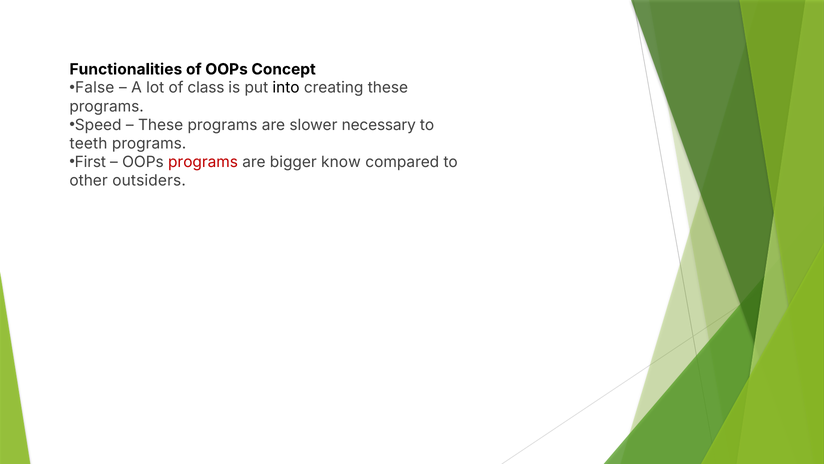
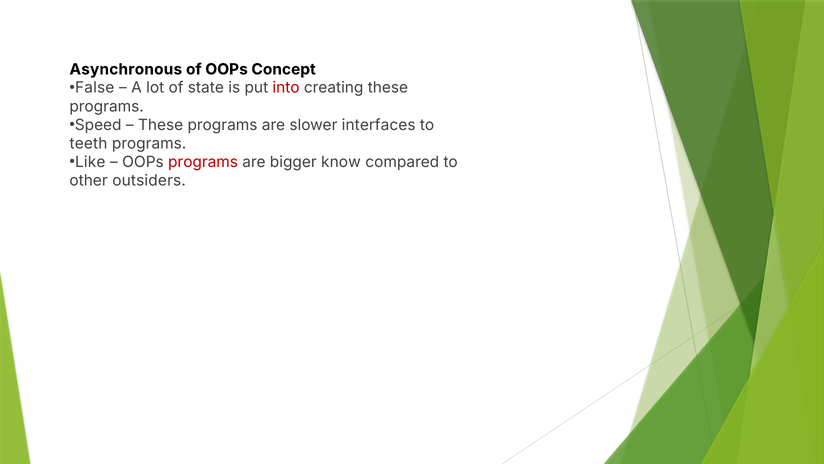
Functionalities: Functionalities -> Asynchronous (126, 69)
class: class -> state (206, 88)
into colour: black -> red (286, 88)
necessary: necessary -> interfaces (379, 125)
First: First -> Like (90, 162)
